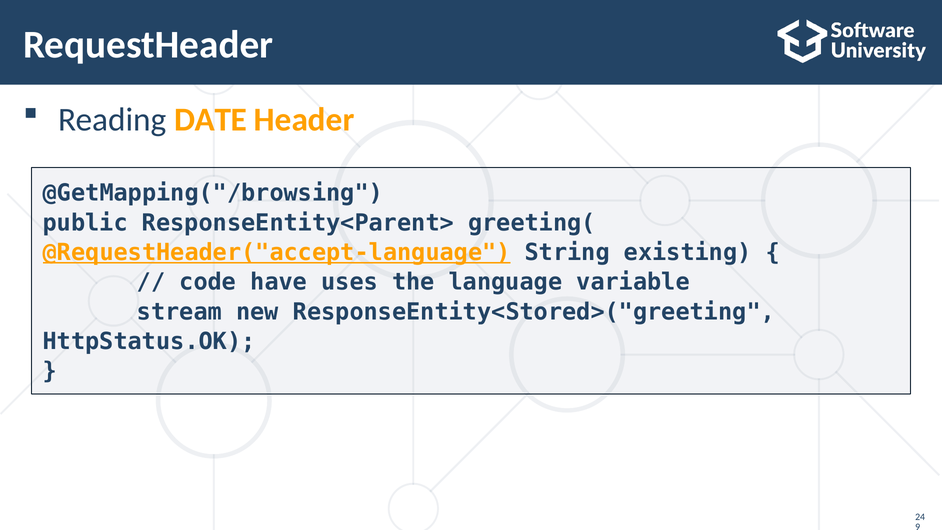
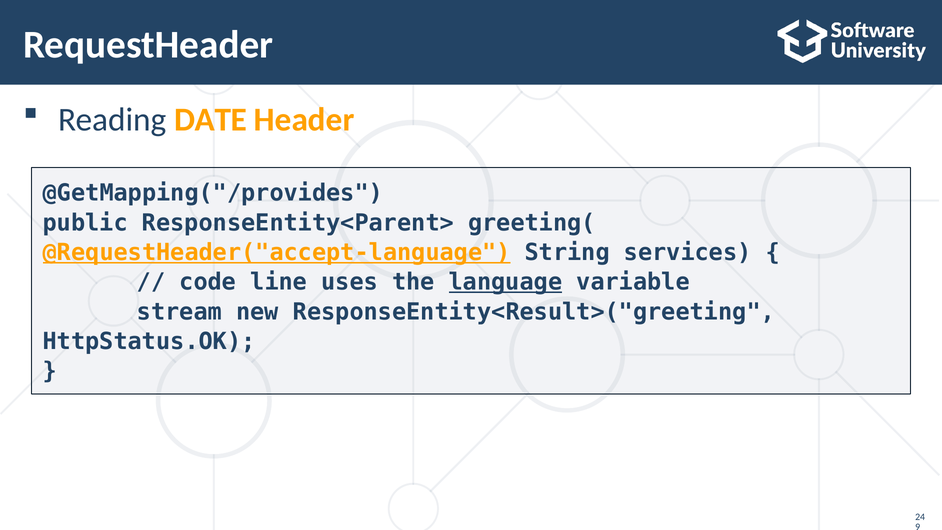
@GetMapping("/browsing: @GetMapping("/browsing -> @GetMapping("/provides (213, 193)
existing: existing -> services (688, 252)
have: have -> line (279, 282)
language underline: none -> present (506, 282)
ResponseEntity<Stored>("greeting: ResponseEntity<Stored>("greeting -> ResponseEntity<Result>("greeting (534, 312)
